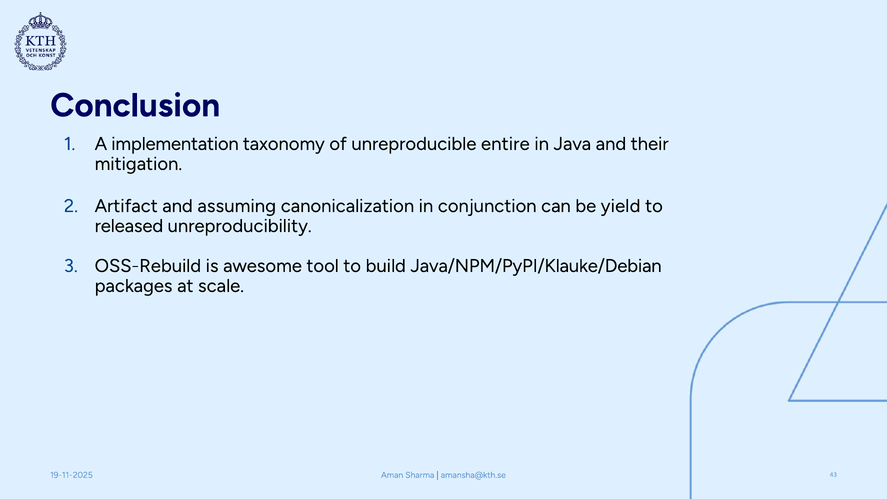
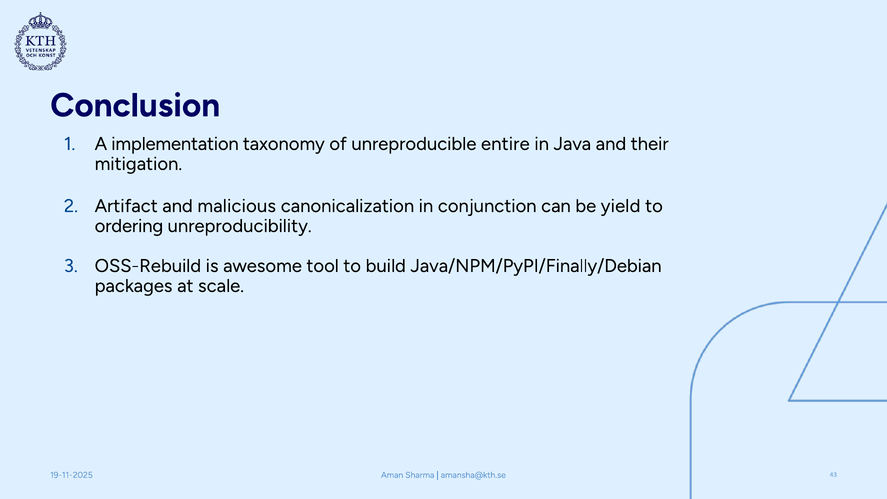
assuming: assuming -> malicious (237, 206)
released: released -> ordering (129, 226)
Java/NPM/PyPI/Klauke/Debian: Java/NPM/PyPI/Klauke/Debian -> Java/NPM/PyPI/Finally/Debian (536, 266)
